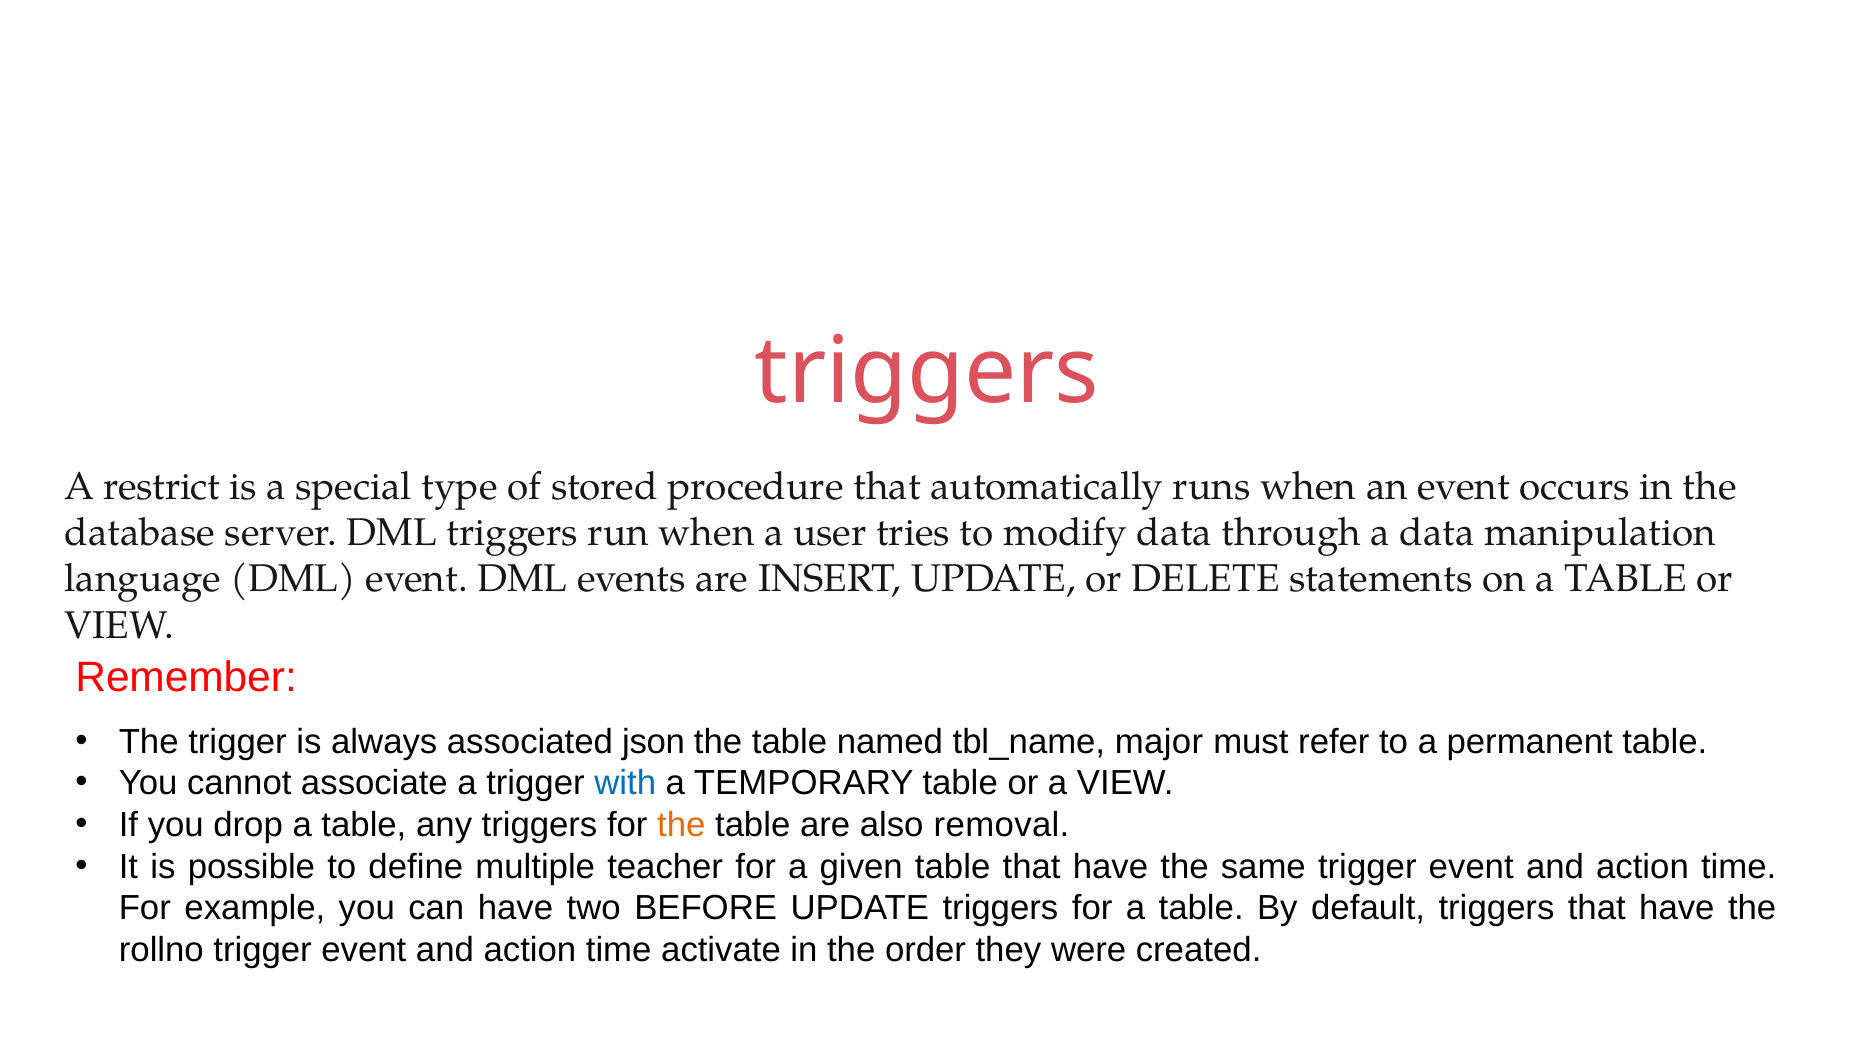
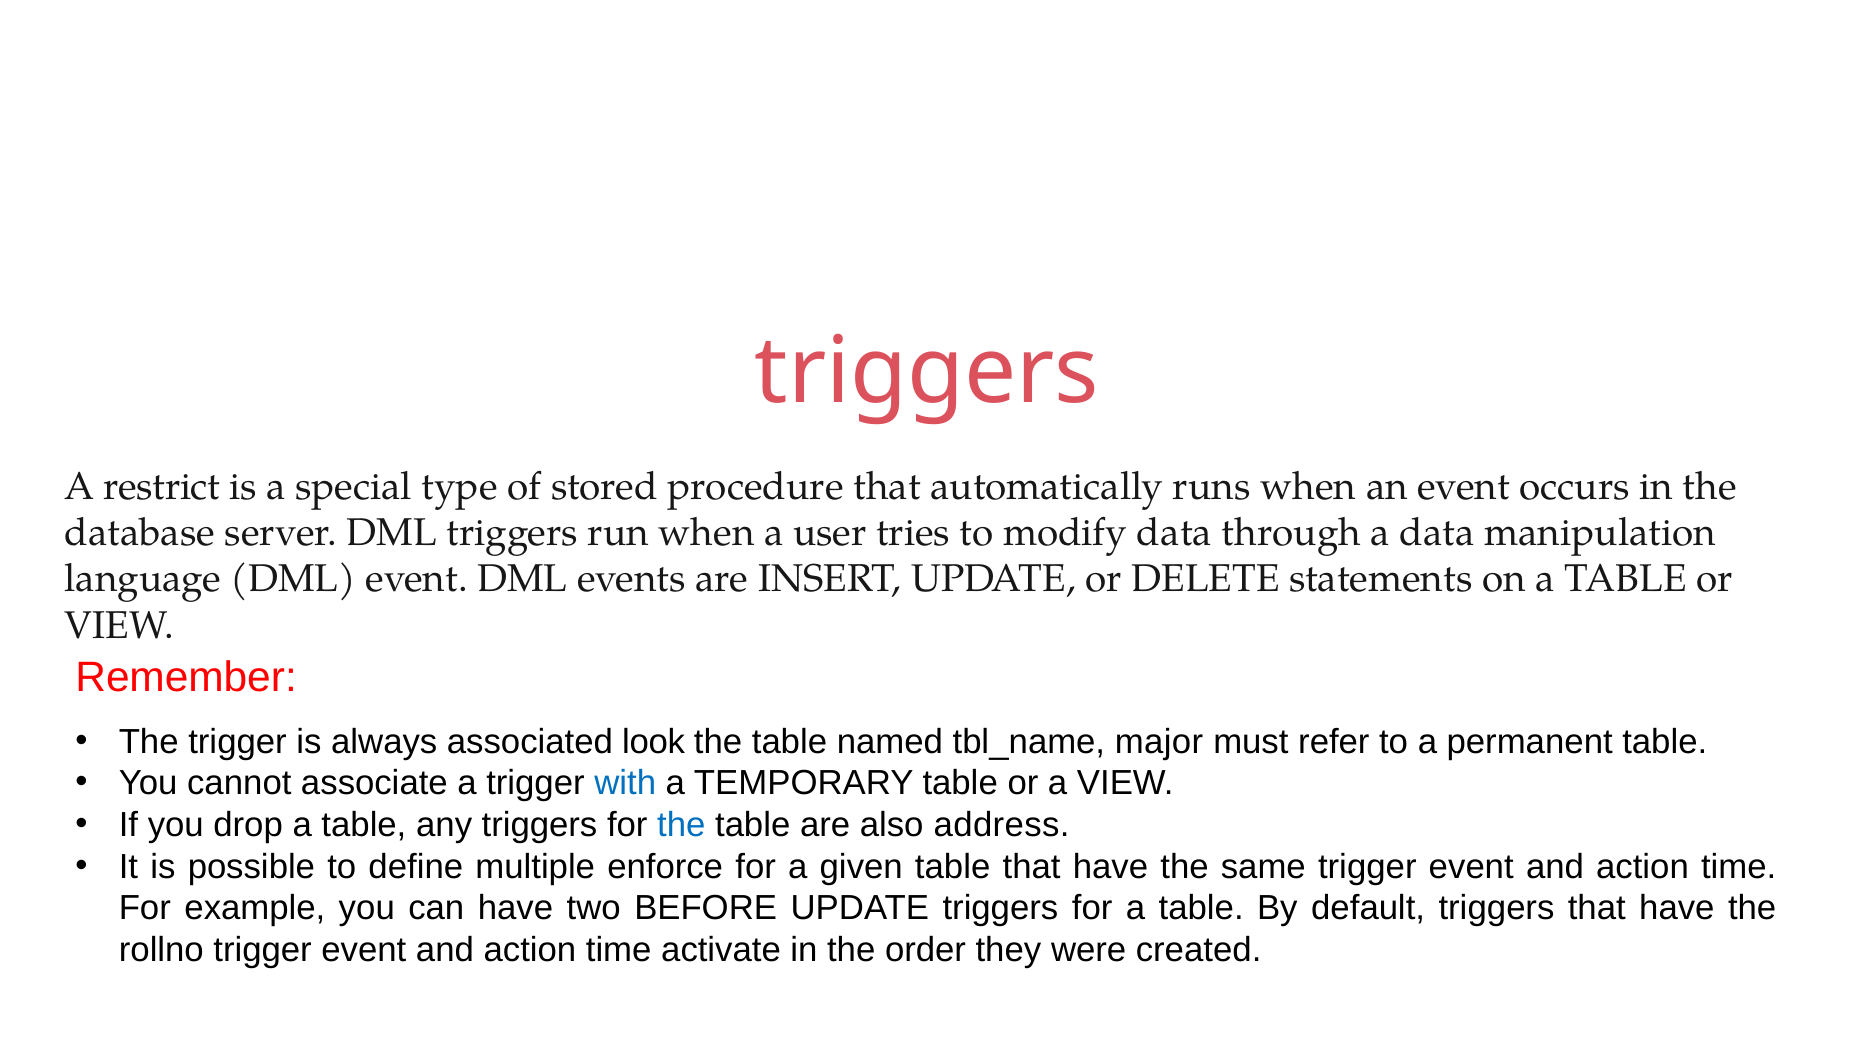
json: json -> look (654, 741)
the colour: orange -> blue (681, 825)
removal: removal -> address (1002, 825)
teacher: teacher -> enforce (665, 867)
